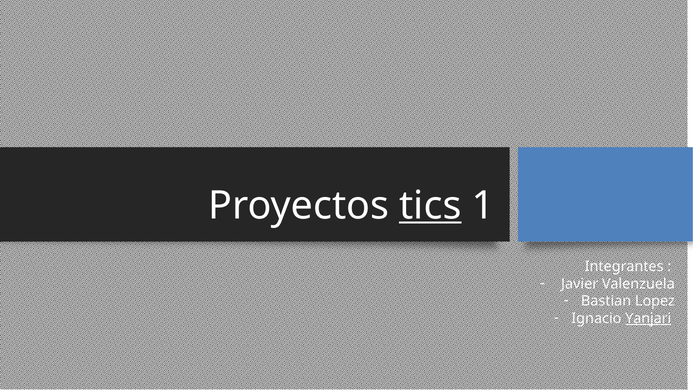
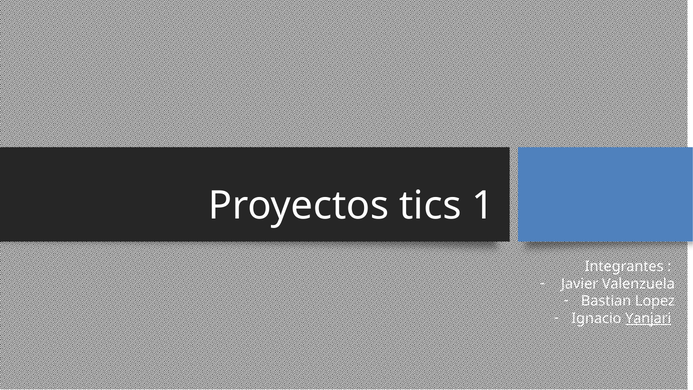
tics underline: present -> none (430, 206)
